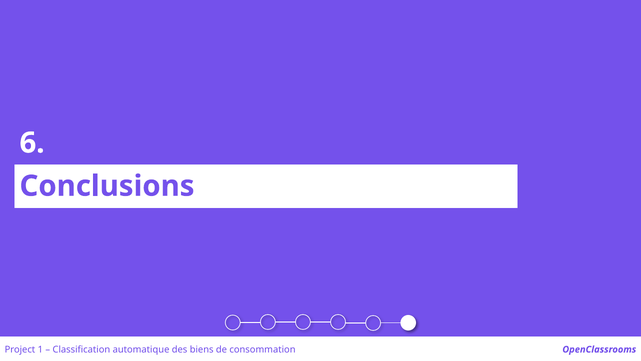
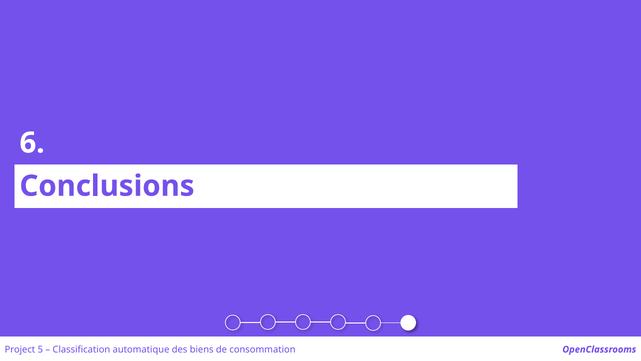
1: 1 -> 5 (40, 349)
